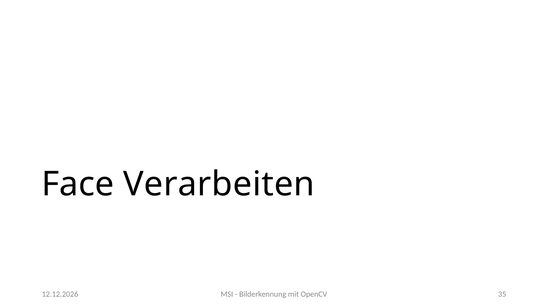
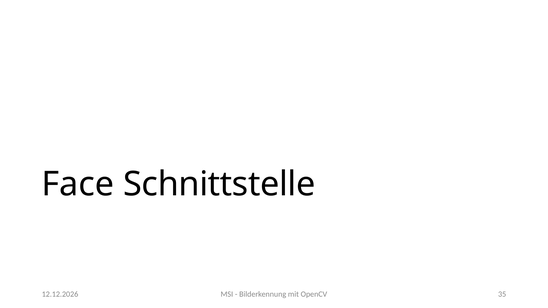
Verarbeiten: Verarbeiten -> Schnittstelle (219, 184)
